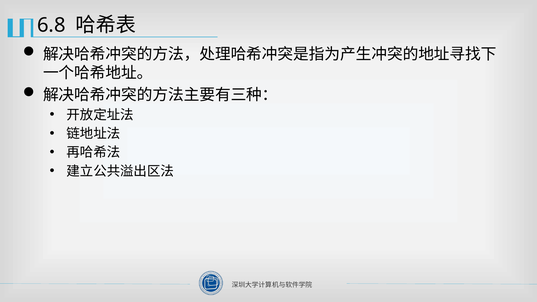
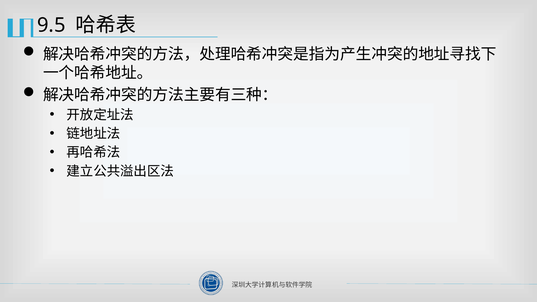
6.8: 6.8 -> 9.5 (51, 25)
